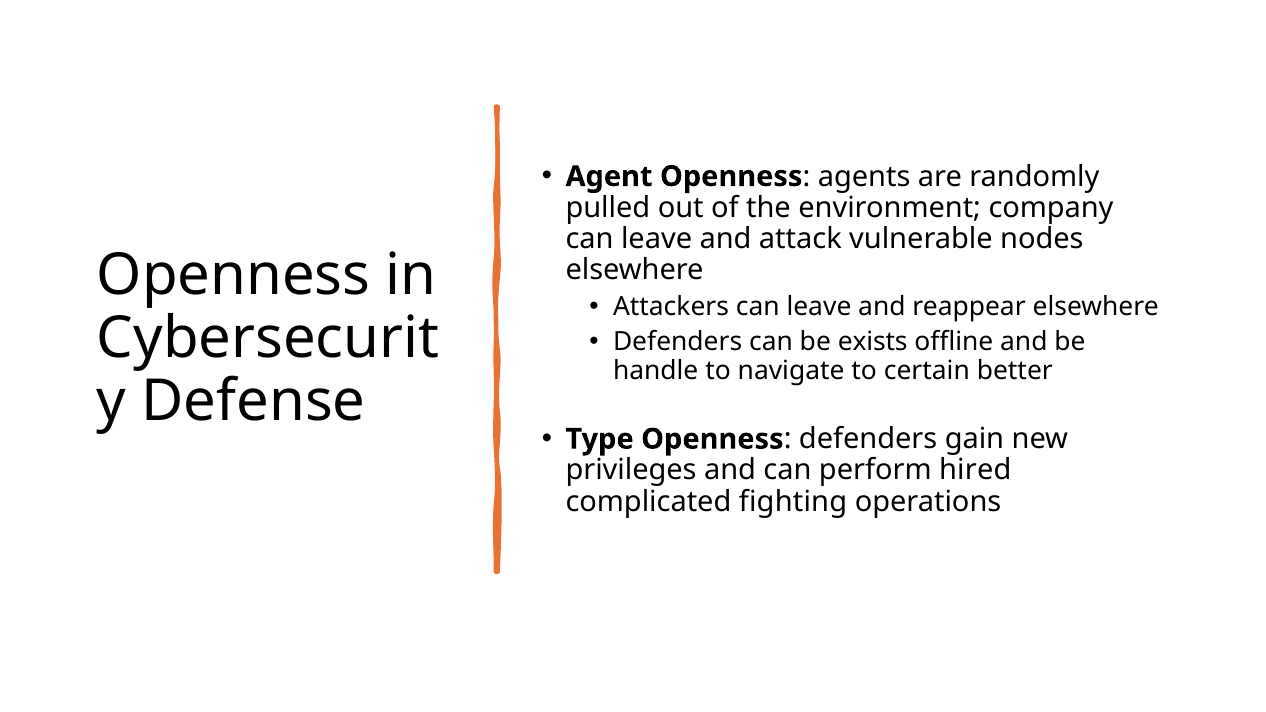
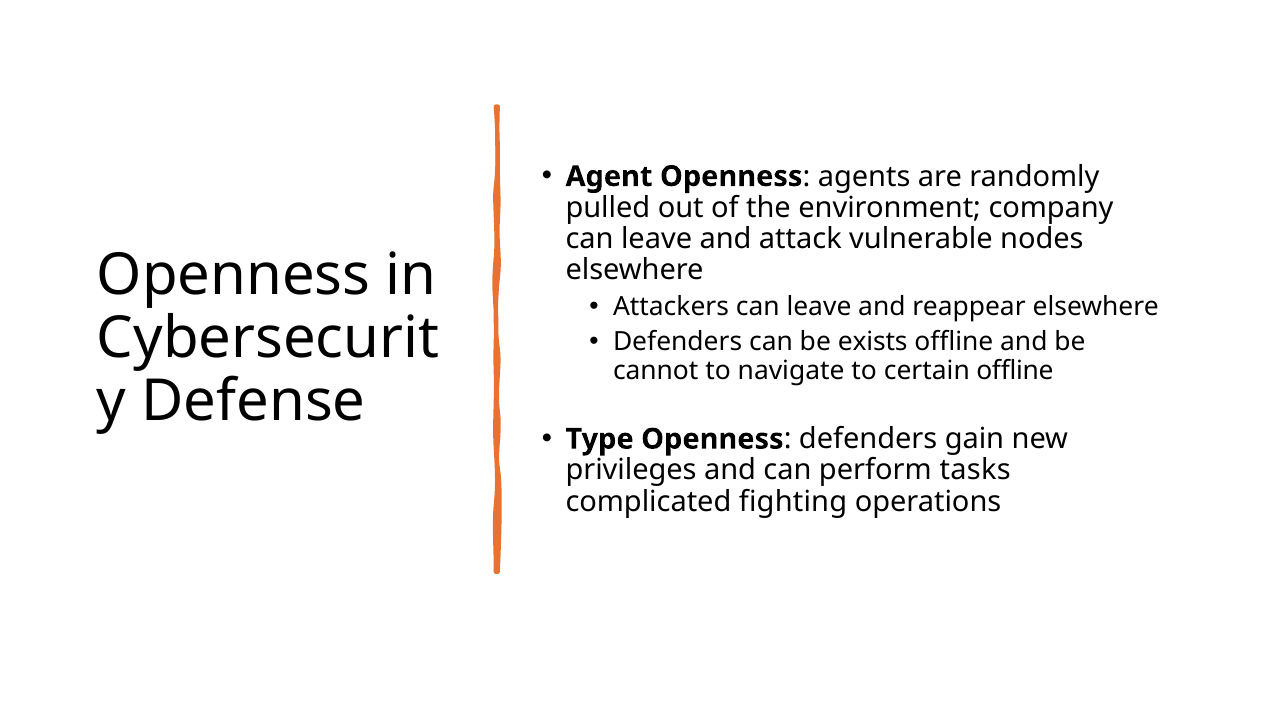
handle: handle -> cannot (656, 371)
certain better: better -> offline (1015, 371)
hired: hired -> tasks (975, 470)
